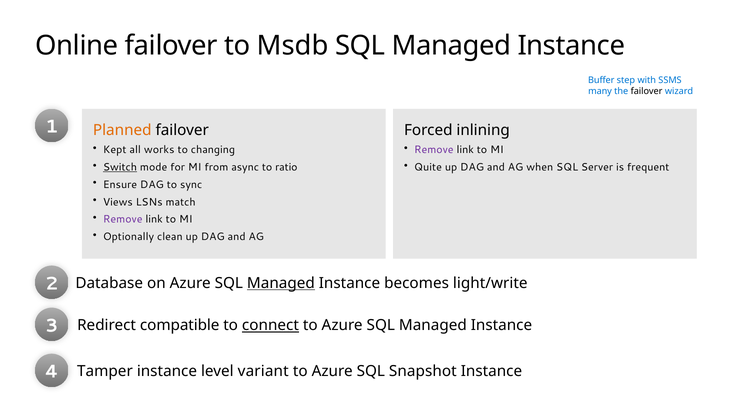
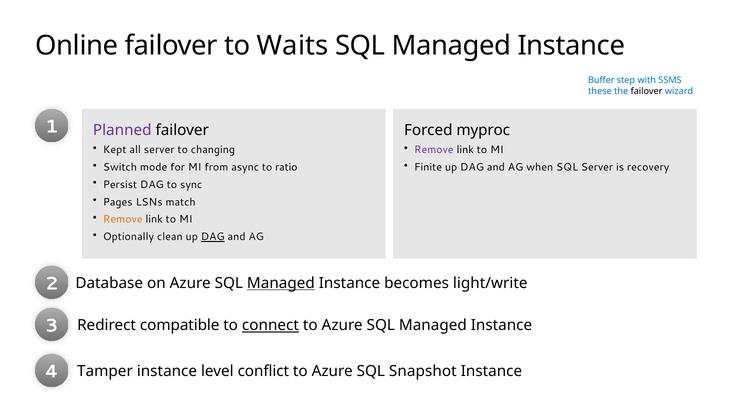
Msdb: Msdb -> Waits (293, 46)
many: many -> these (600, 91)
Planned colour: orange -> purple (122, 130)
inlining: inlining -> myproc (483, 130)
all works: works -> server (159, 150)
Switch underline: present -> none (120, 167)
Quite: Quite -> Finite (428, 167)
frequent: frequent -> recovery (648, 167)
Ensure: Ensure -> Persist (120, 185)
Views: Views -> Pages (118, 202)
Remove colour: purple -> orange (123, 219)
DAG underline: none -> present (213, 237)
variant: variant -> conflict (263, 371)
